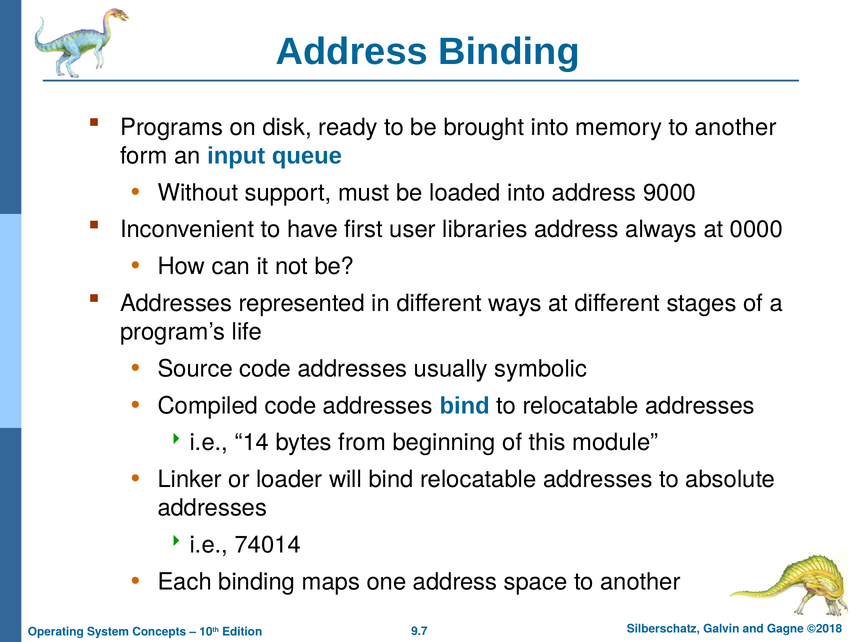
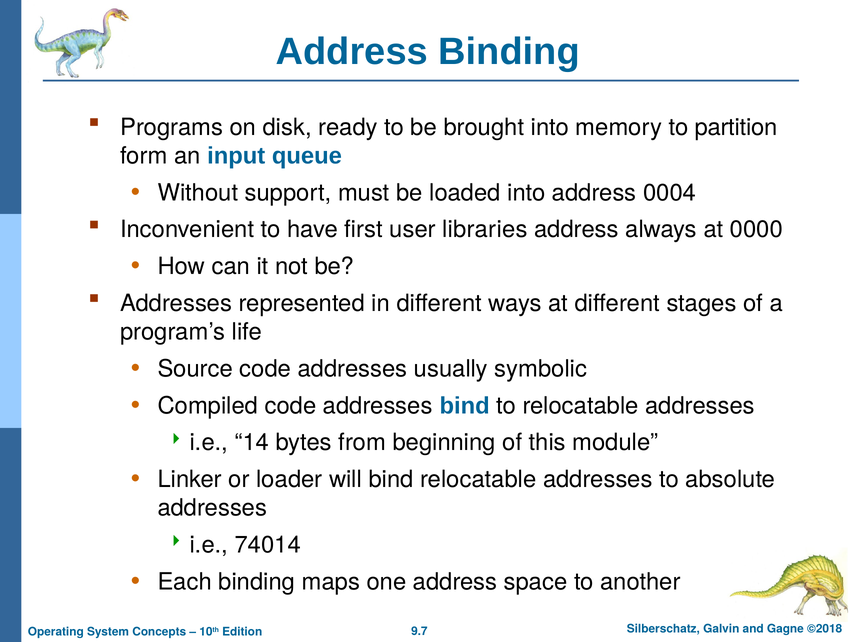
memory to another: another -> partition (736, 127)
9000: 9000 -> 0004 (670, 193)
